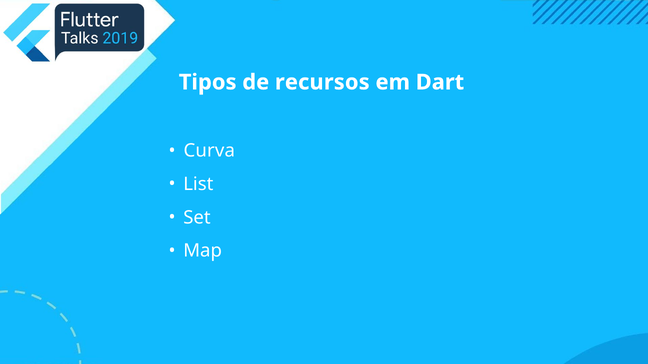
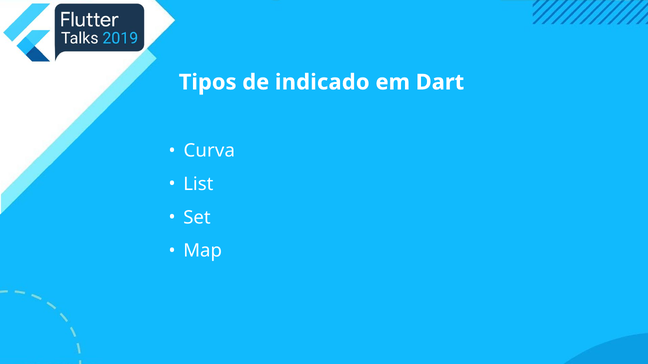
recursos: recursos -> indicado (322, 82)
